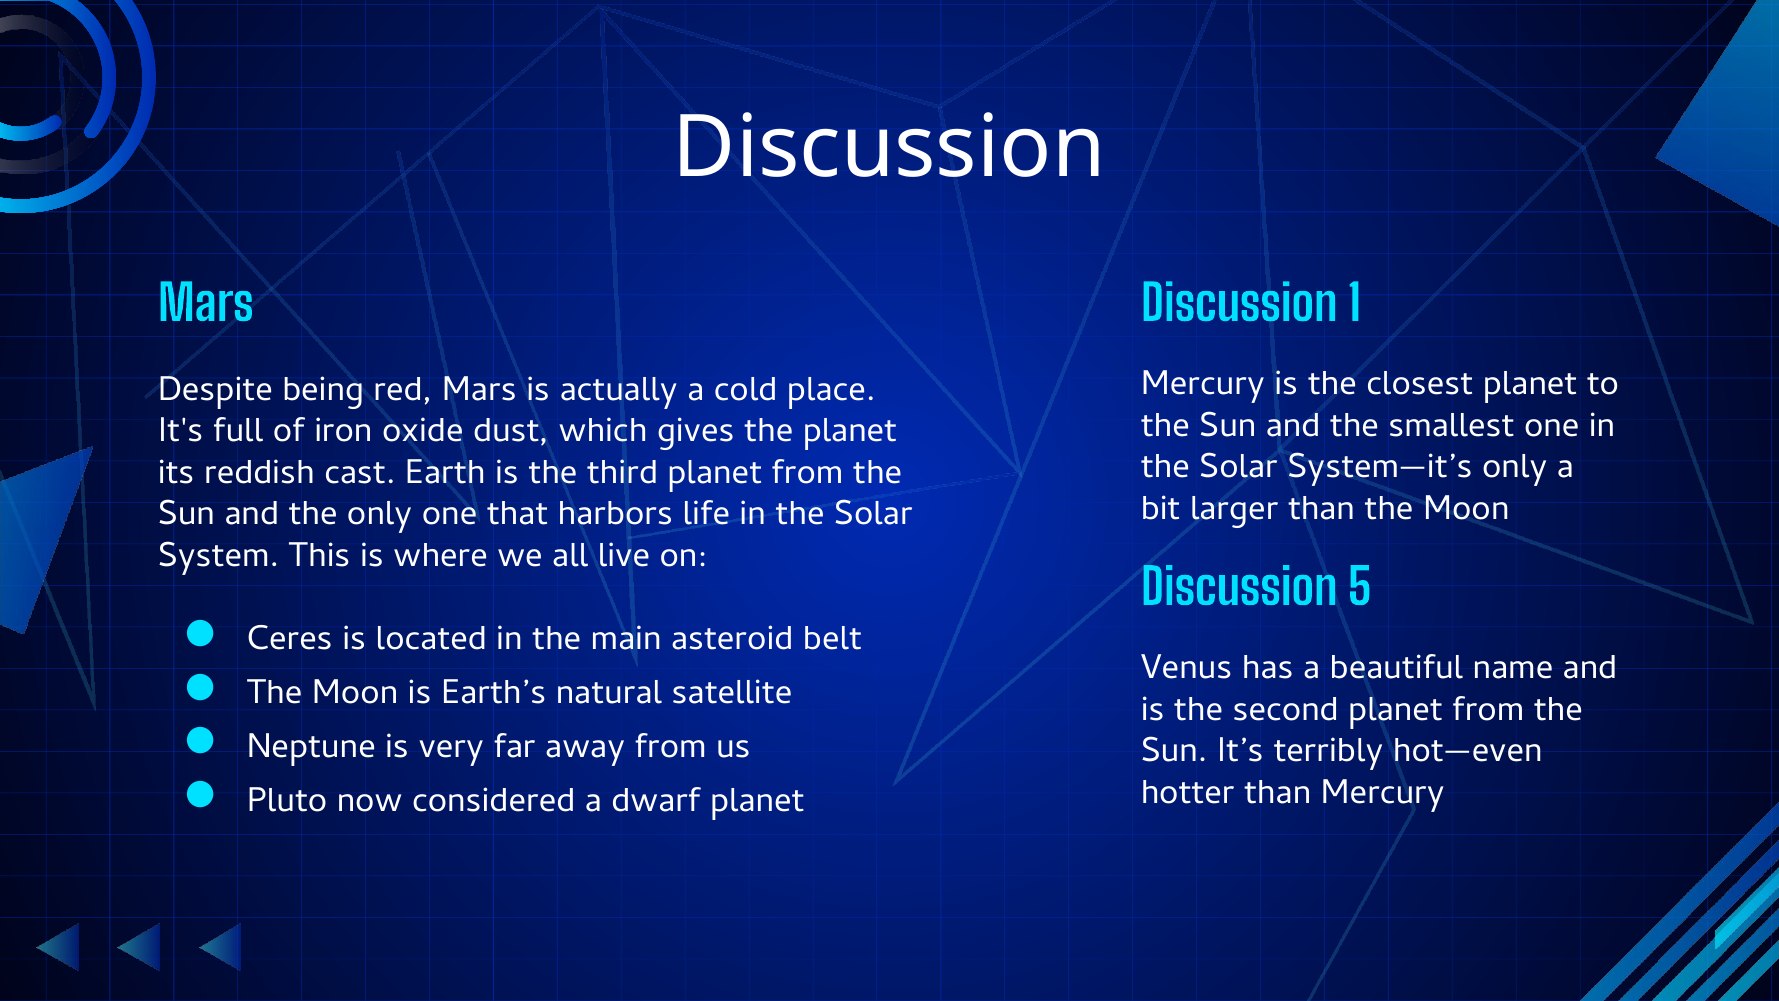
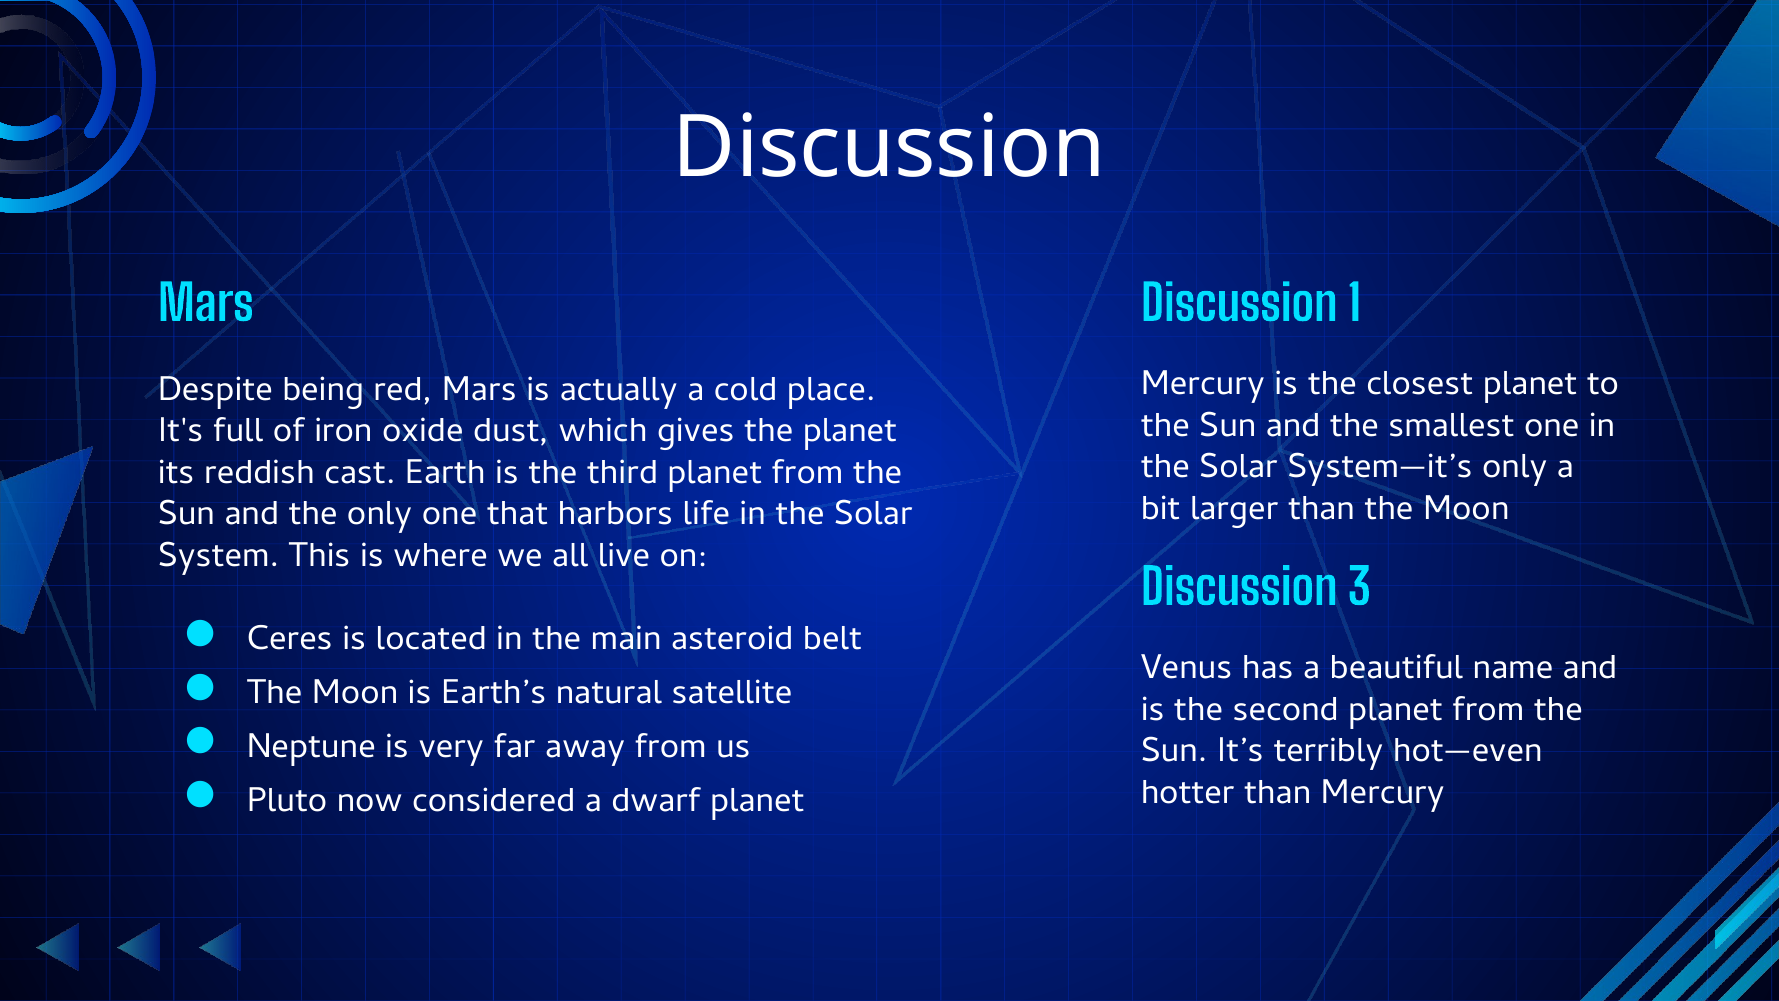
5: 5 -> 3 (1359, 588)
